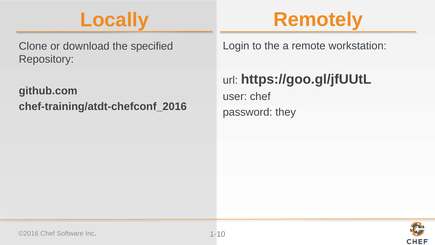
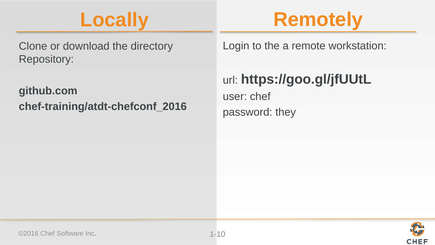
specified: specified -> directory (152, 46)
